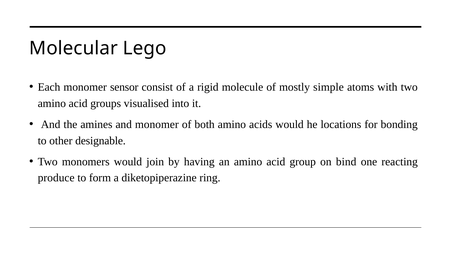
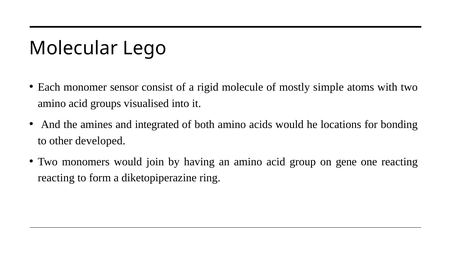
and monomer: monomer -> integrated (157, 124)
designable: designable -> developed (100, 141)
bind: bind -> gene (346, 161)
produce: produce -> reacting (56, 178)
